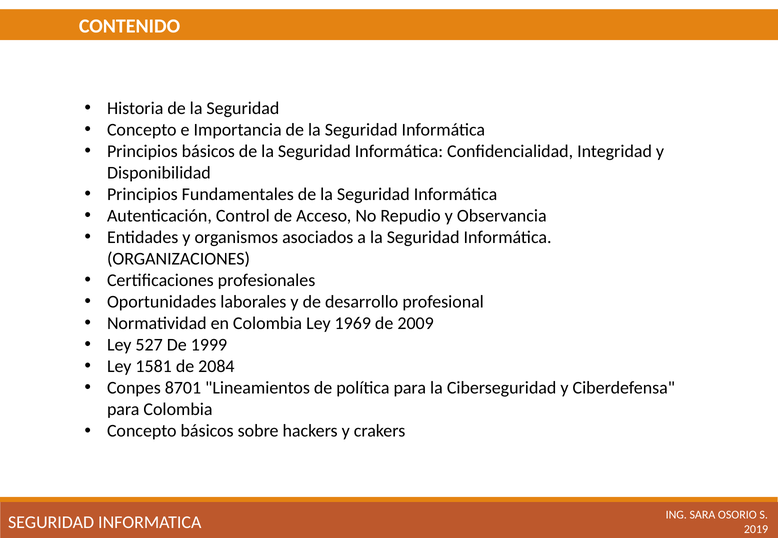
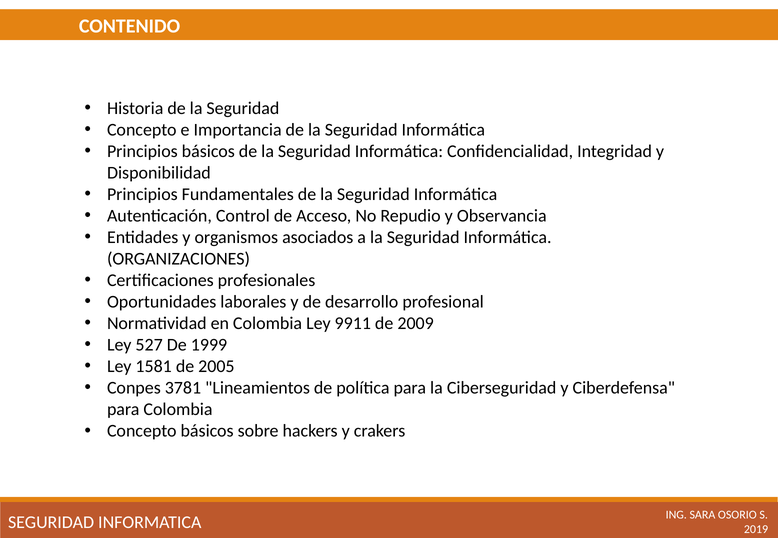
1969: 1969 -> 9911 (353, 324)
2084: 2084 -> 2005 (216, 367)
8701: 8701 -> 3781 (183, 388)
